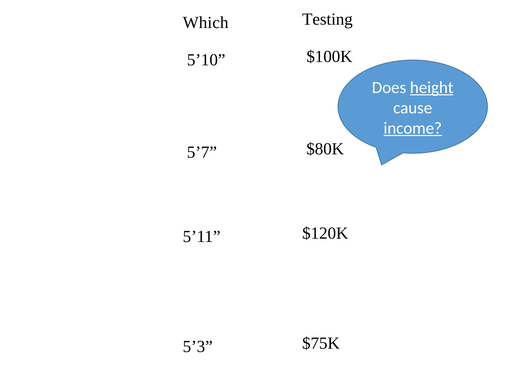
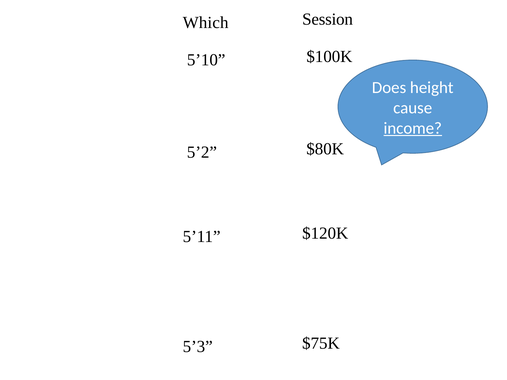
Testing: Testing -> Session (328, 19)
height underline: present -> none (432, 88)
5’7: 5’7 -> 5’2 (202, 152)
